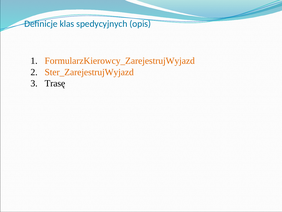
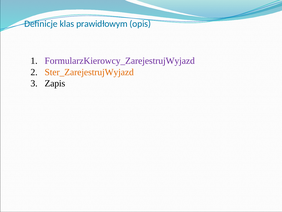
spedycyjnych: spedycyjnych -> prawidłowym (102, 24)
FormularzKierowcy_ZarejestrujWyjazd colour: orange -> purple (120, 61)
Trasę: Trasę -> Zapis (55, 83)
